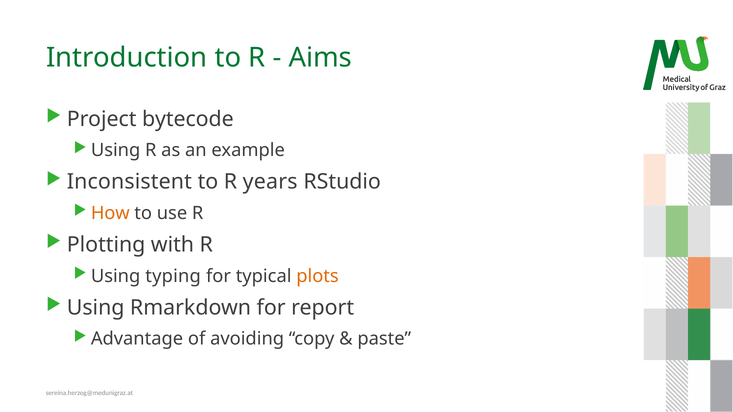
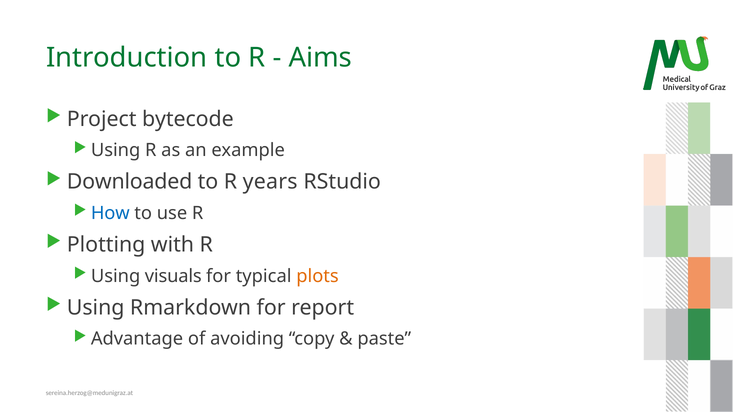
Inconsistent: Inconsistent -> Downloaded (130, 182)
How colour: orange -> blue (110, 213)
typing: typing -> visuals (173, 276)
